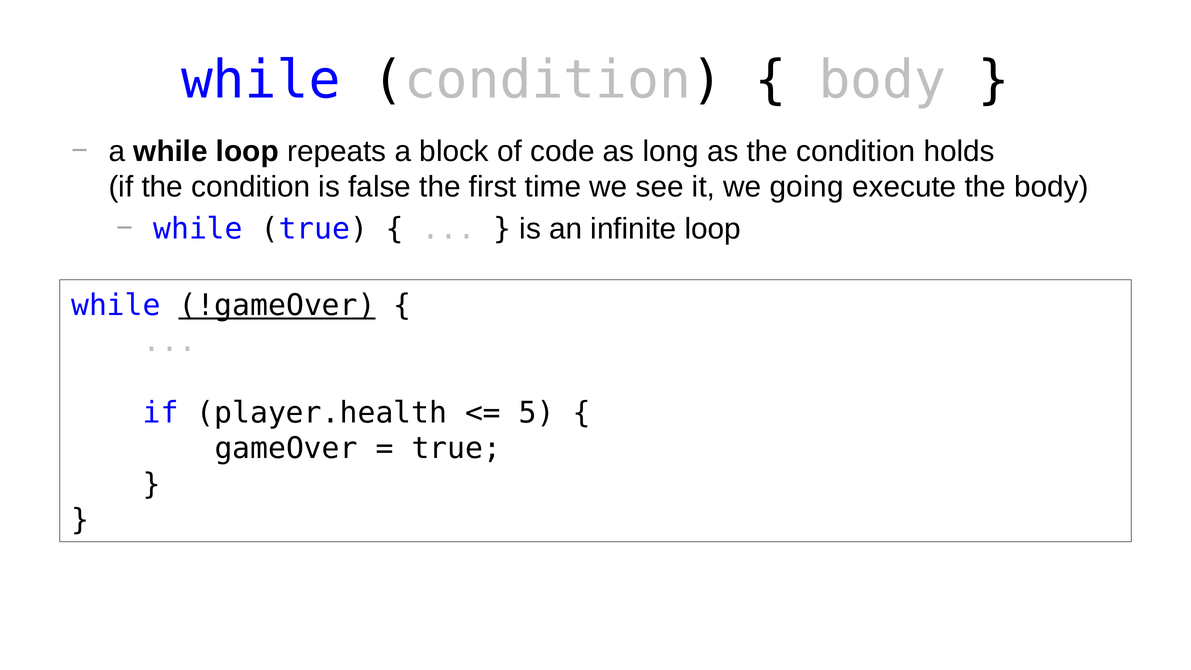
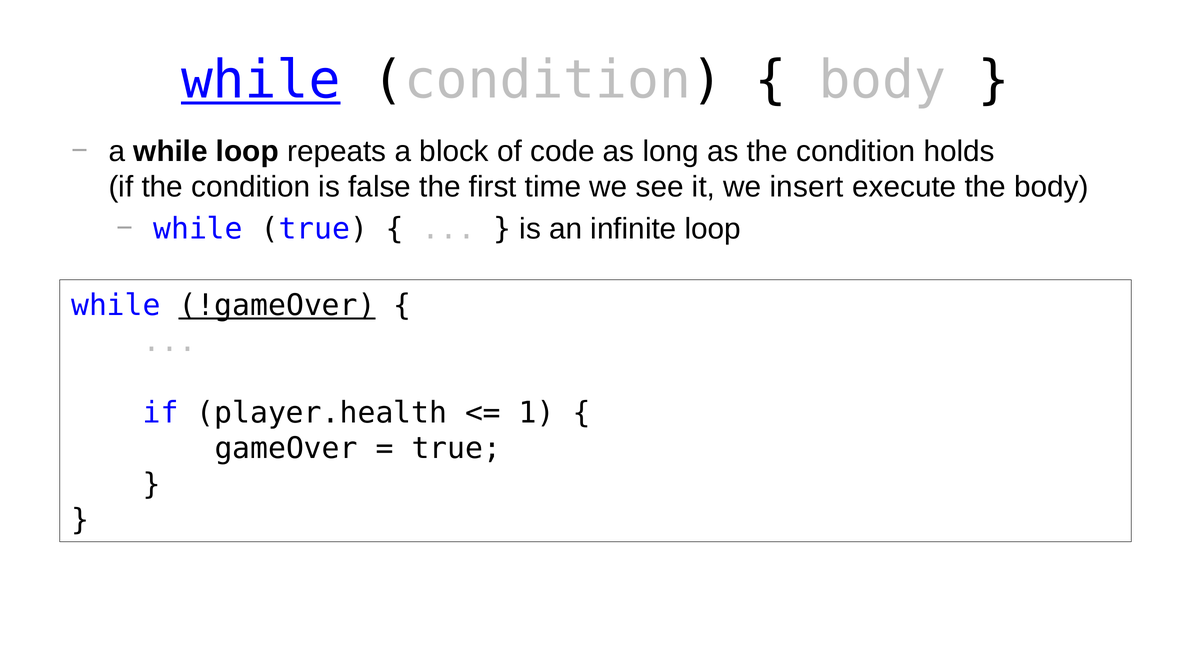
while underline: none -> present (261, 80)
going: going -> insert (807, 187)
5: 5 -> 1 (537, 413)
